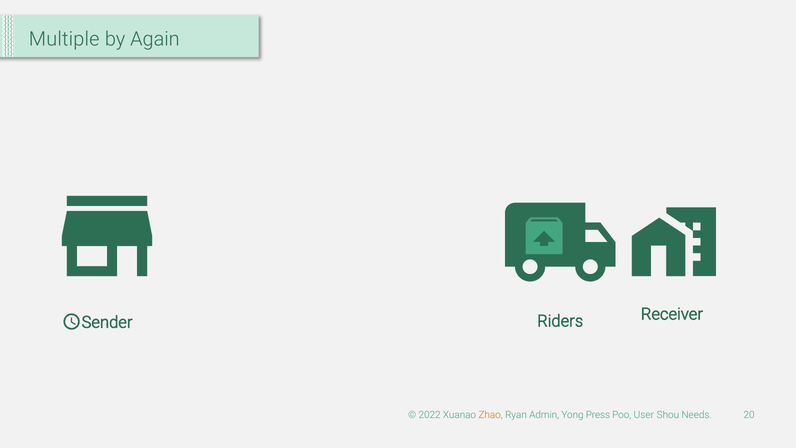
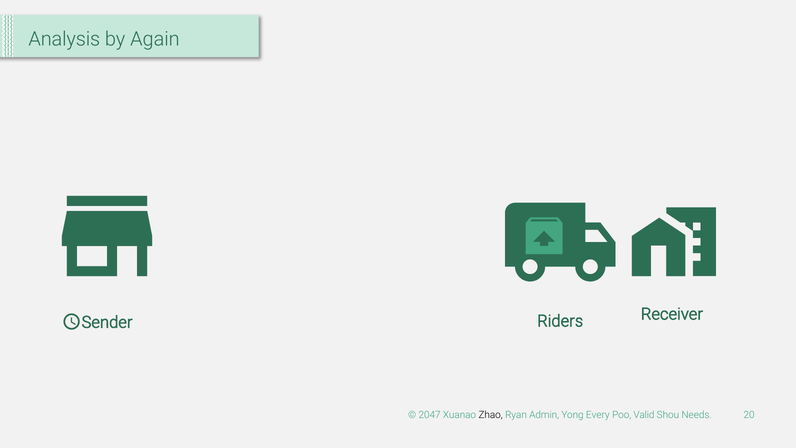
Multiple: Multiple -> Analysis (64, 39)
2022: 2022 -> 2047 (430, 415)
Zhao colour: orange -> black (491, 415)
Press: Press -> Every (598, 415)
User: User -> Valid (644, 415)
